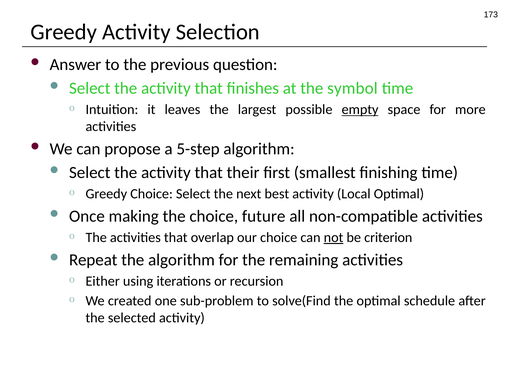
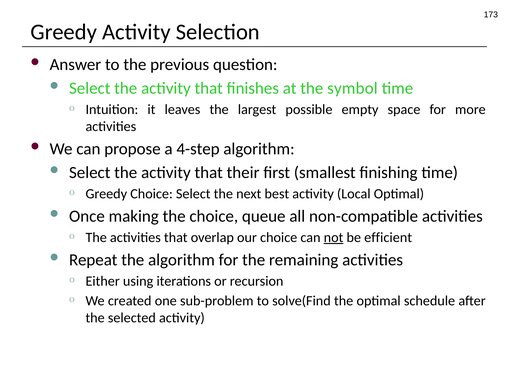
empty underline: present -> none (360, 109)
5-step: 5-step -> 4-step (198, 149)
future: future -> queue (264, 216)
criterion: criterion -> efficient (388, 237)
